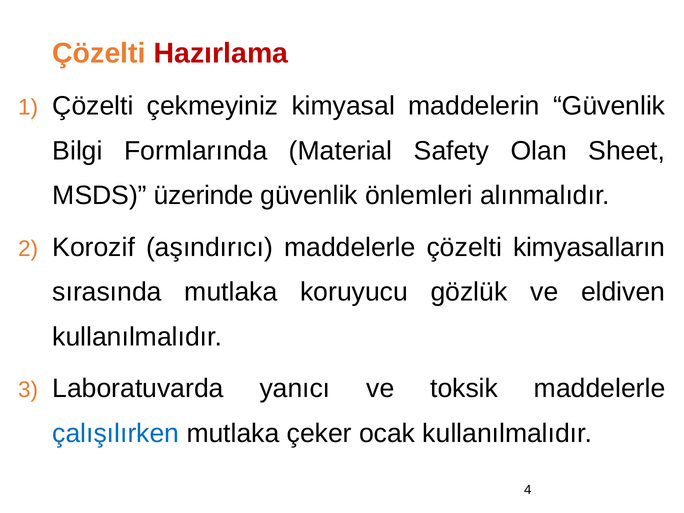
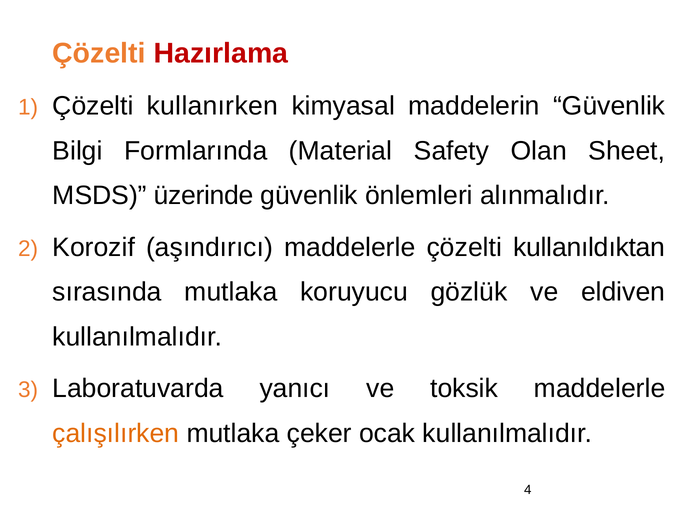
çekmeyiniz: çekmeyiniz -> kullanırken (212, 106)
kimyasalların: kimyasalların -> kullanıldıktan (589, 247)
çalışılırken colour: blue -> orange (116, 433)
